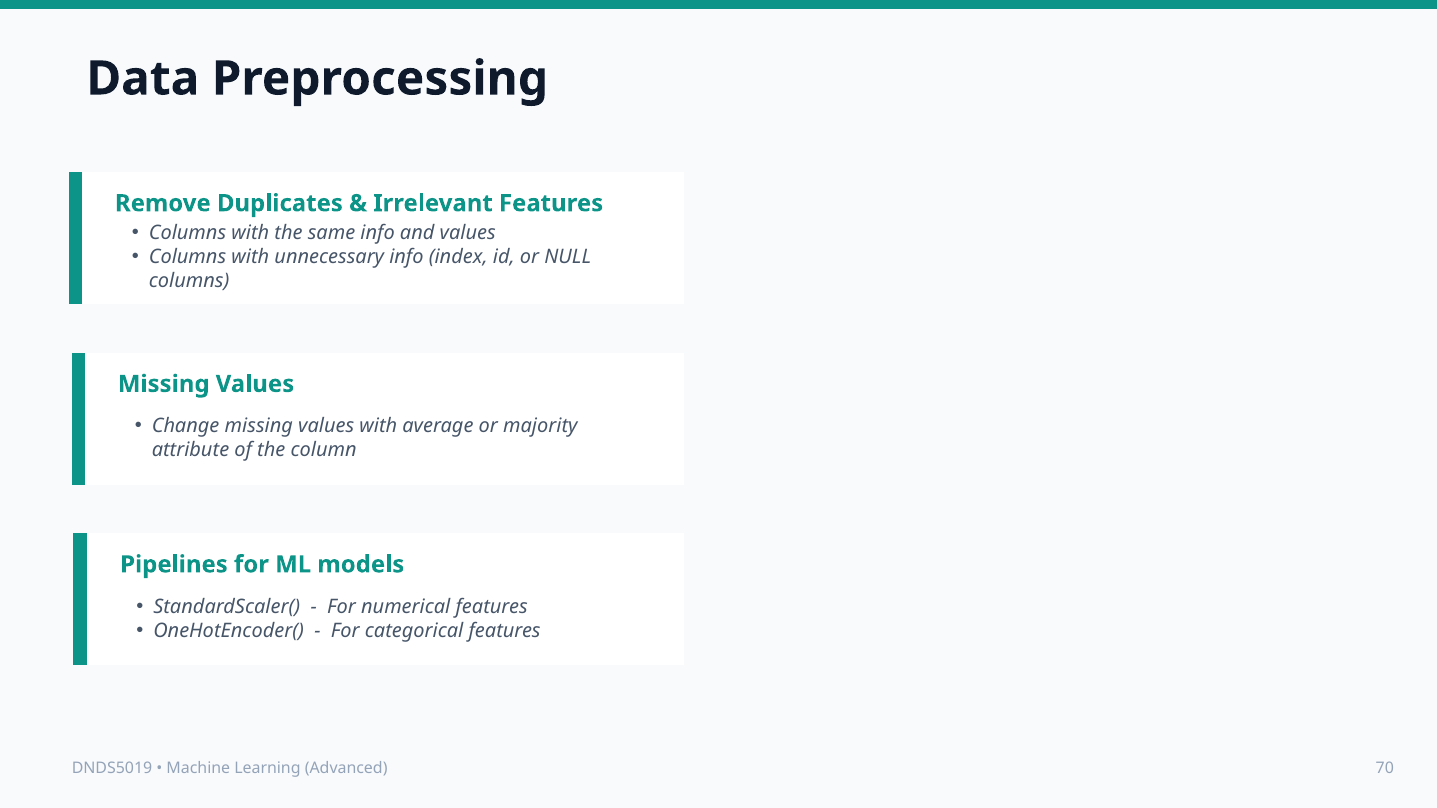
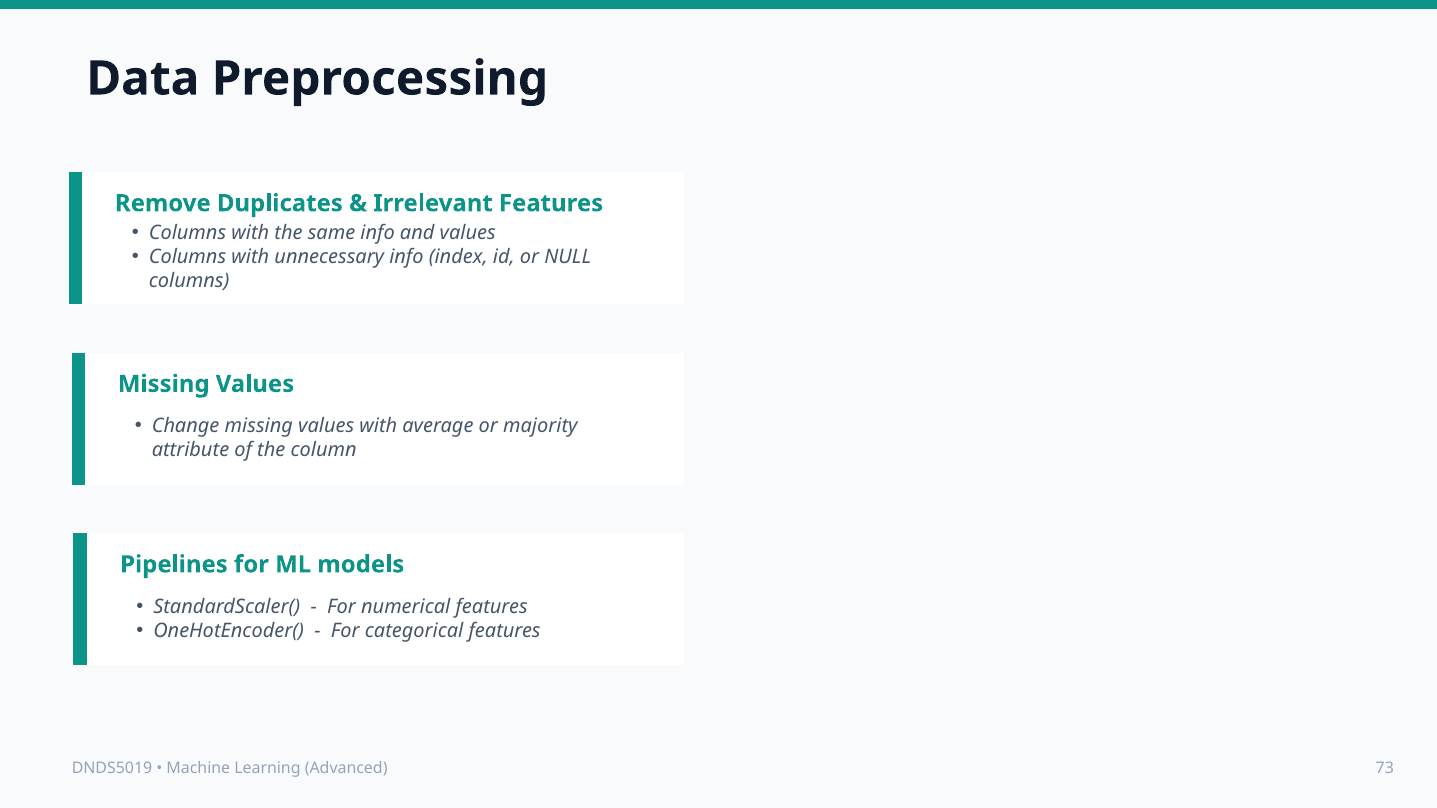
70: 70 -> 73 (1385, 769)
